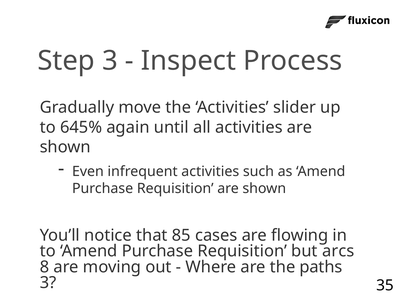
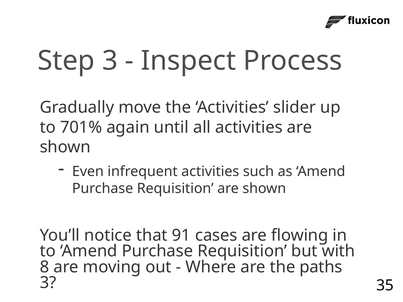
645%: 645% -> 701% (81, 127)
85: 85 -> 91 (181, 235)
arcs: arcs -> with (338, 251)
